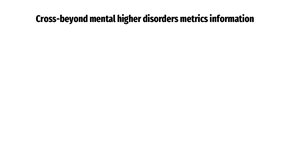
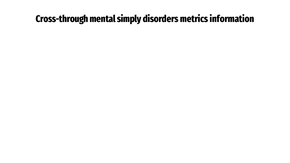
Cross-beyond: Cross-beyond -> Cross-through (62, 19)
higher: higher -> simply (129, 19)
